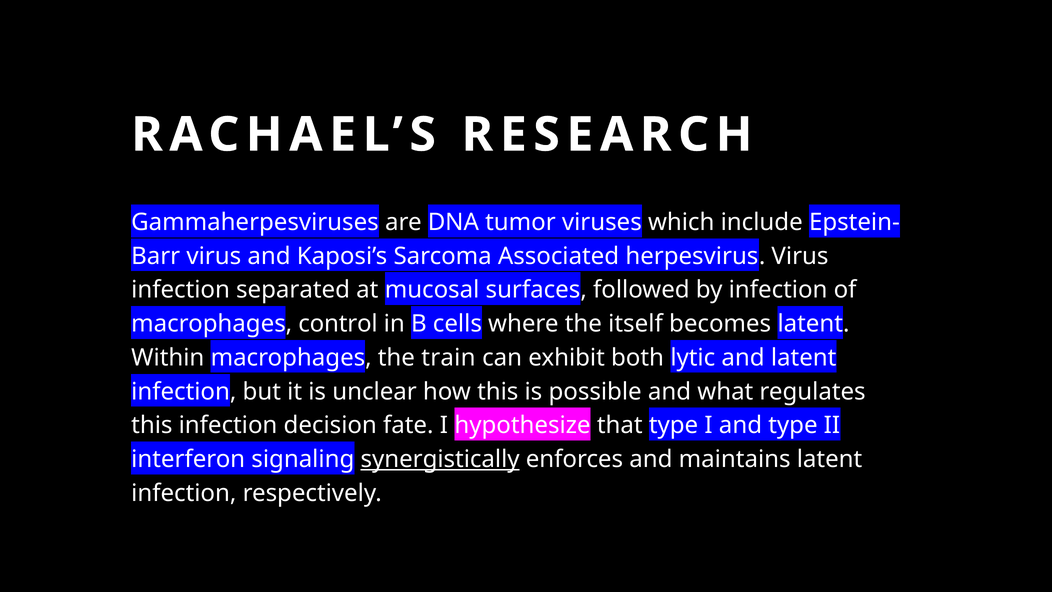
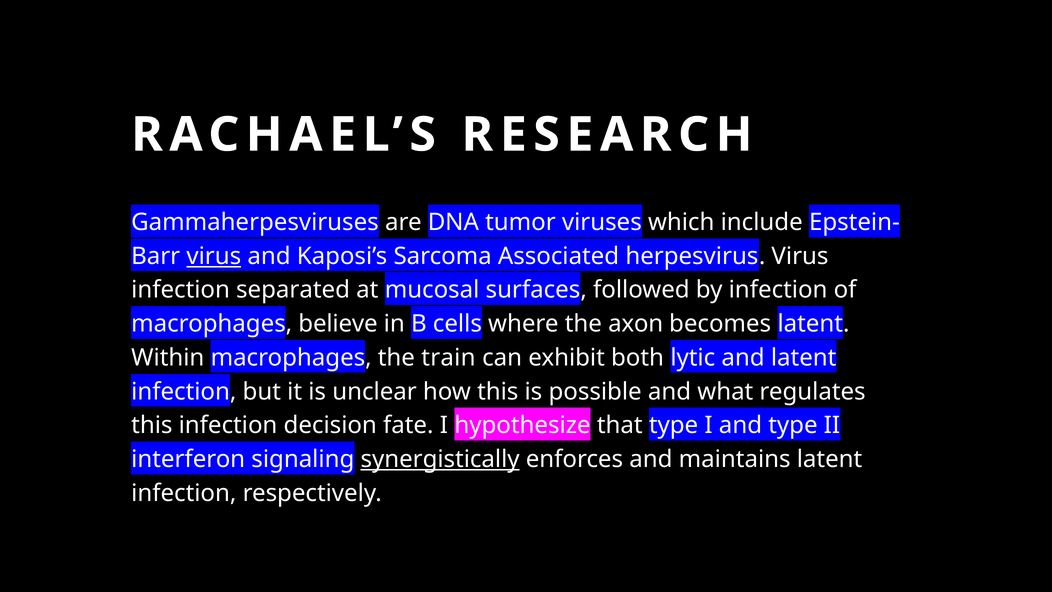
virus underline: none -> present (214, 256)
control: control -> believe (338, 324)
itself: itself -> axon (636, 324)
